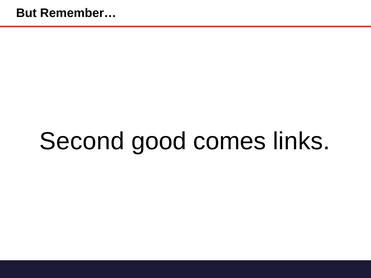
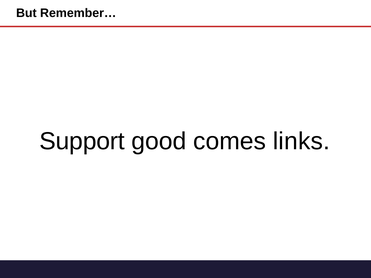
Second: Second -> Support (82, 141)
